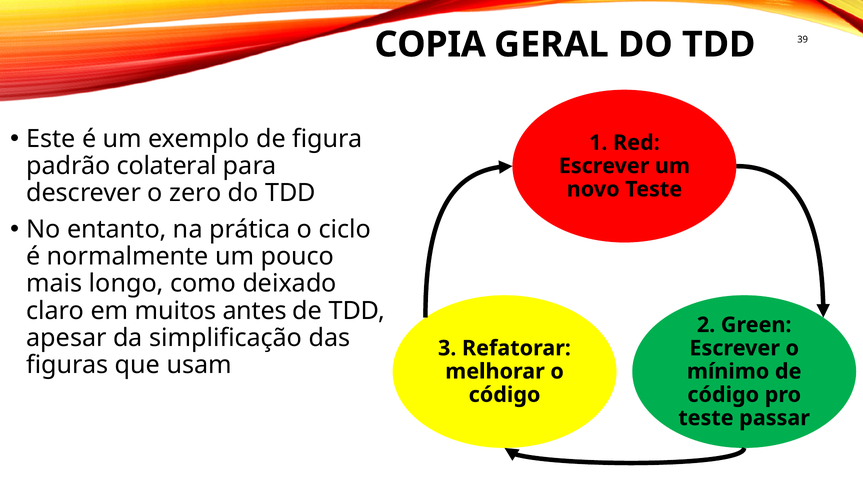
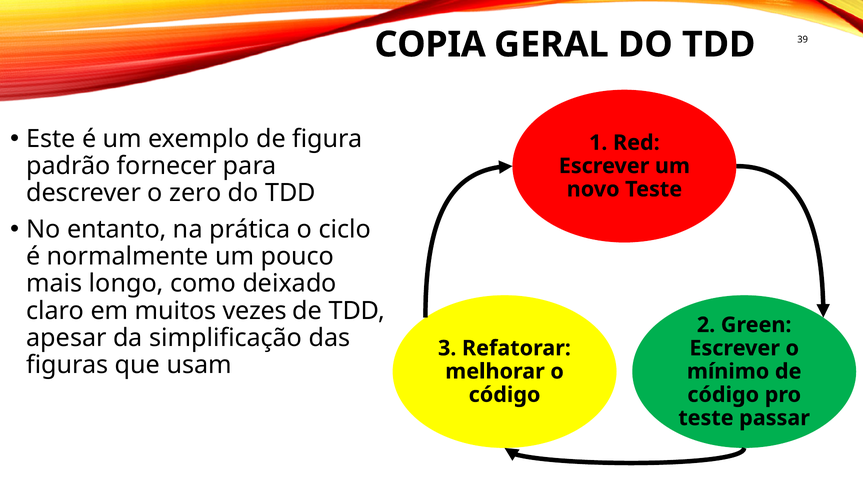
colateral: colateral -> fornecer (167, 166)
antes: antes -> vezes (255, 311)
